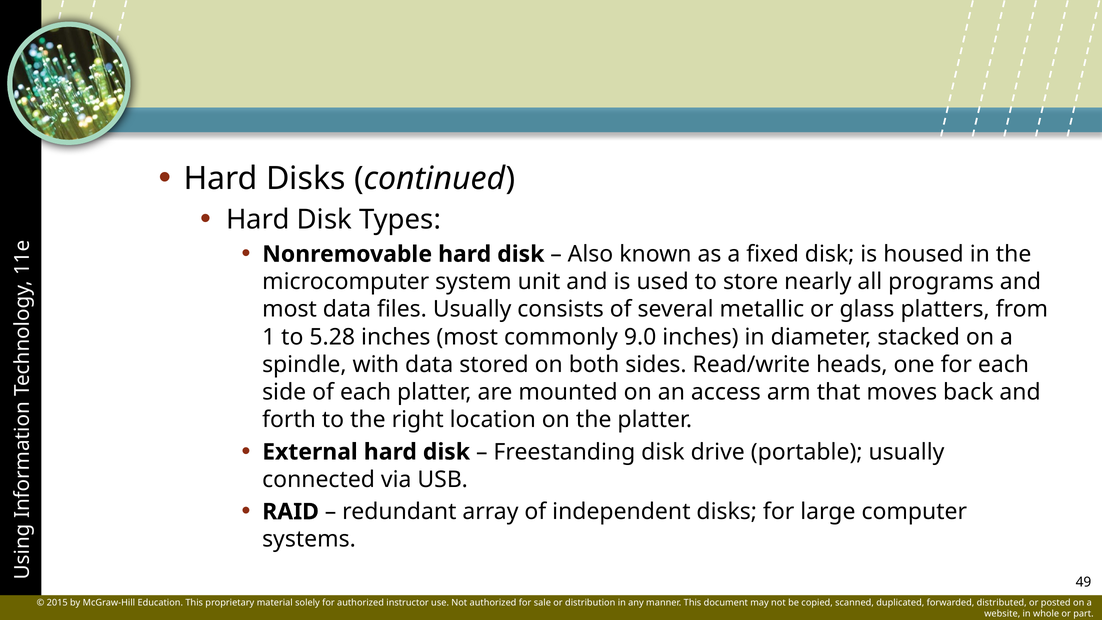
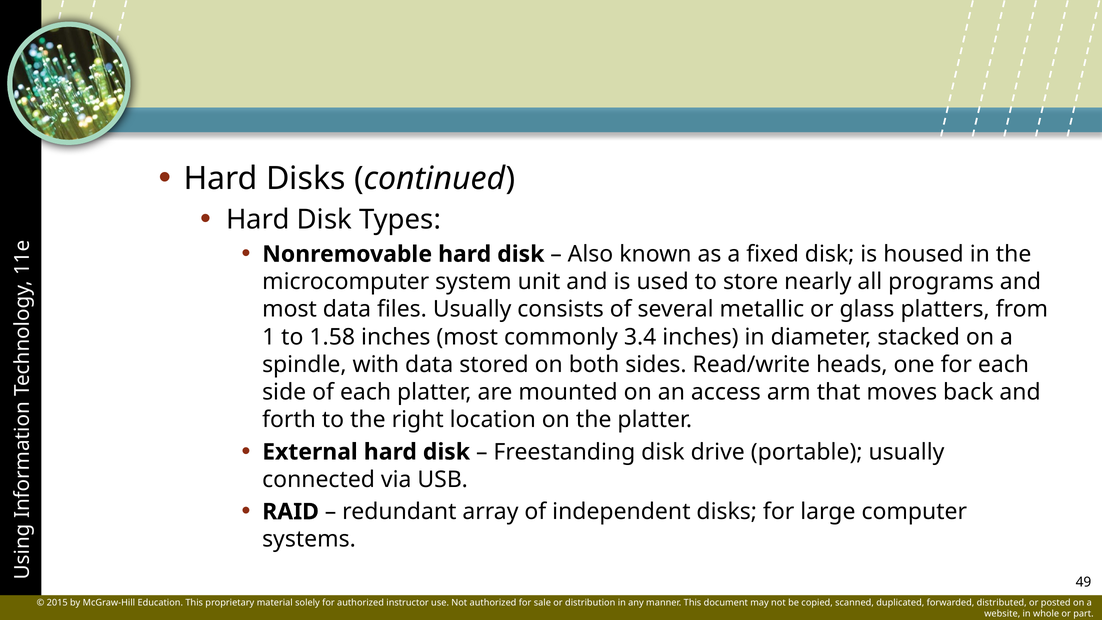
5.28: 5.28 -> 1.58 (332, 337)
9.0: 9.0 -> 3.4 (640, 337)
